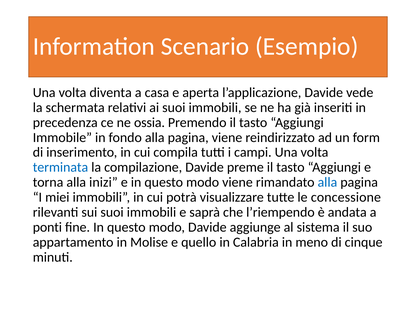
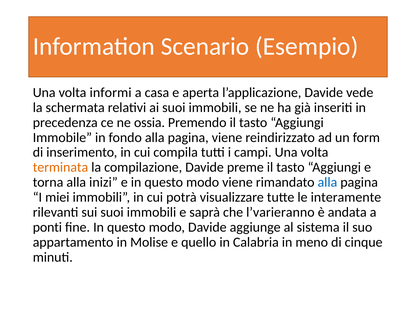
diventa: diventa -> informi (111, 93)
terminata colour: blue -> orange (60, 167)
concessione: concessione -> interamente (346, 197)
l’riempendo: l’riempendo -> l’varieranno (280, 212)
